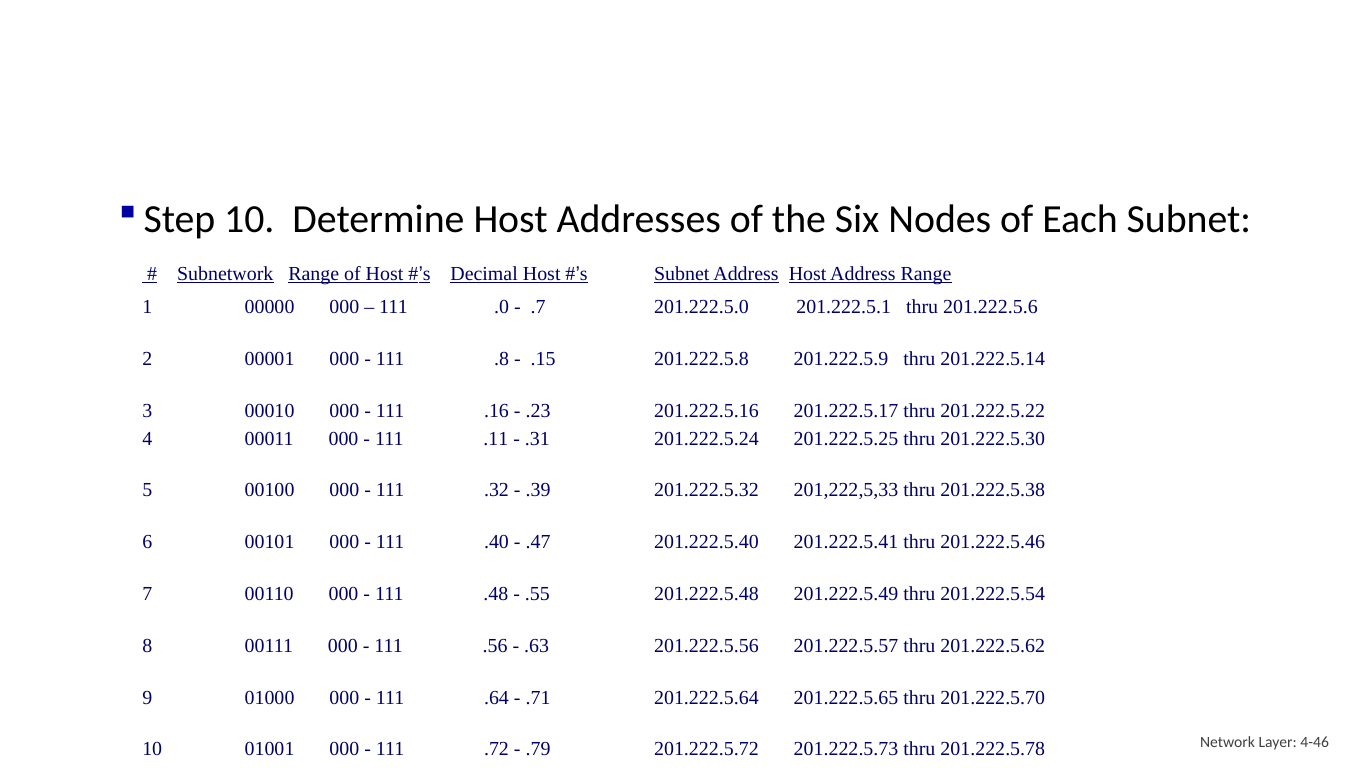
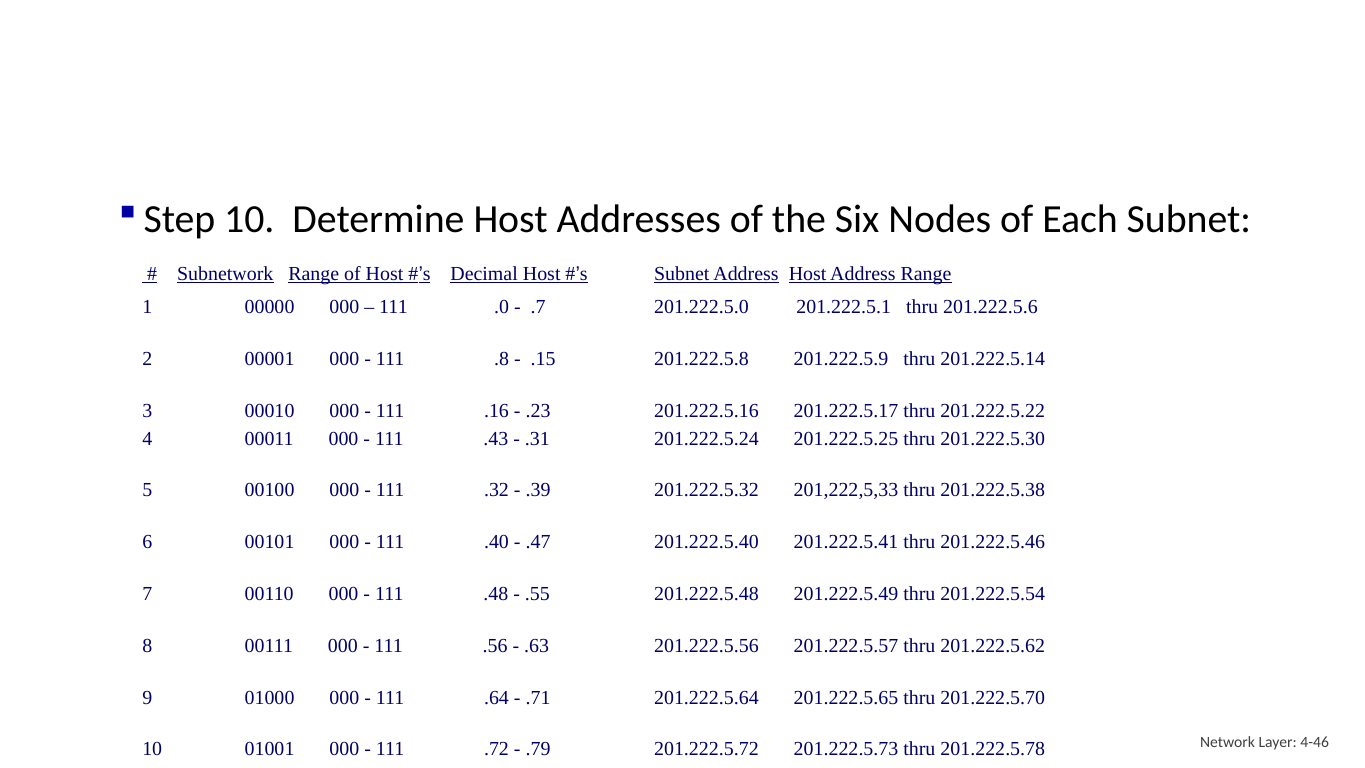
.11: .11 -> .43 (496, 438)
